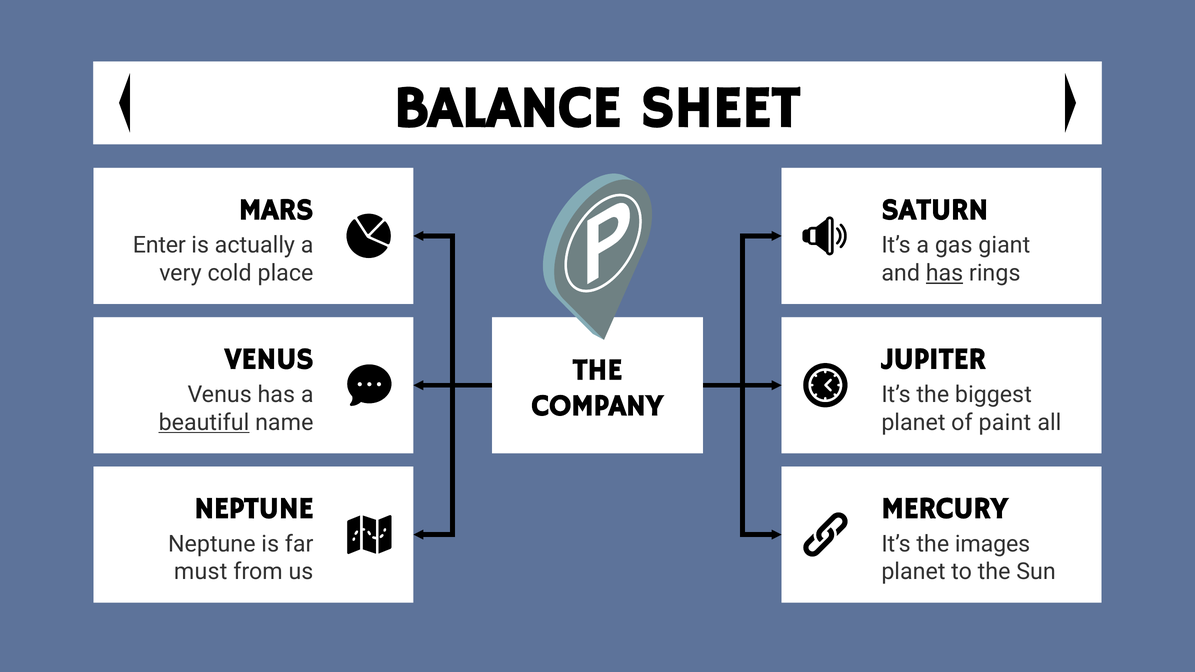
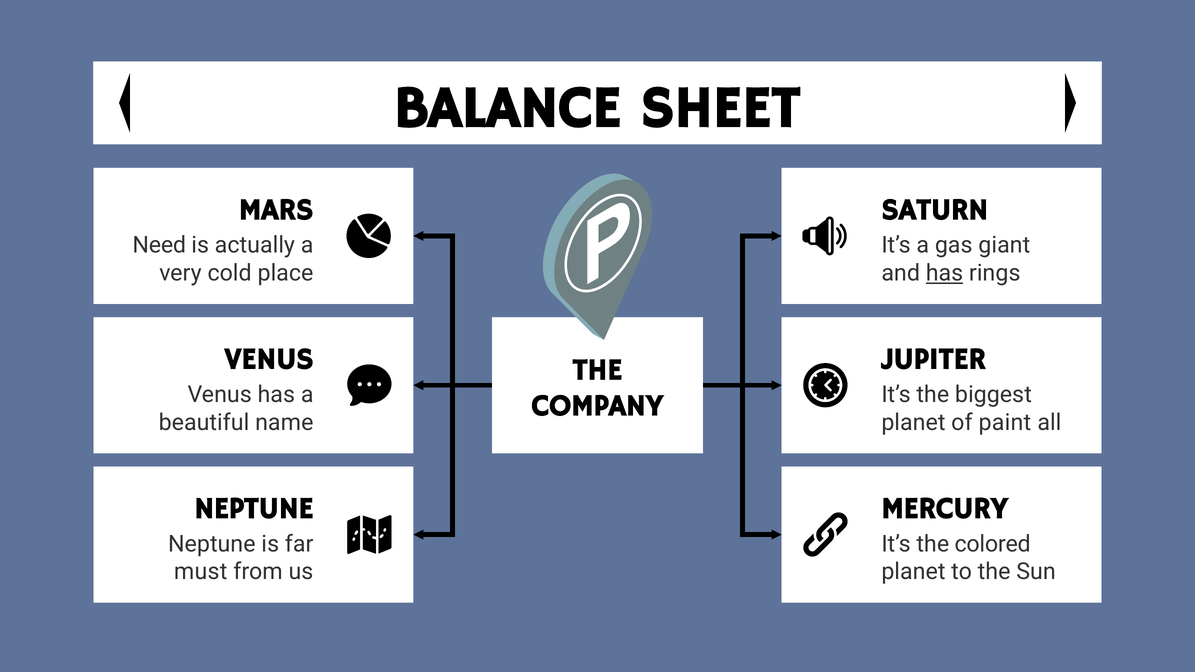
Enter: Enter -> Need (159, 245)
beautiful underline: present -> none (204, 423)
images: images -> colored (993, 544)
